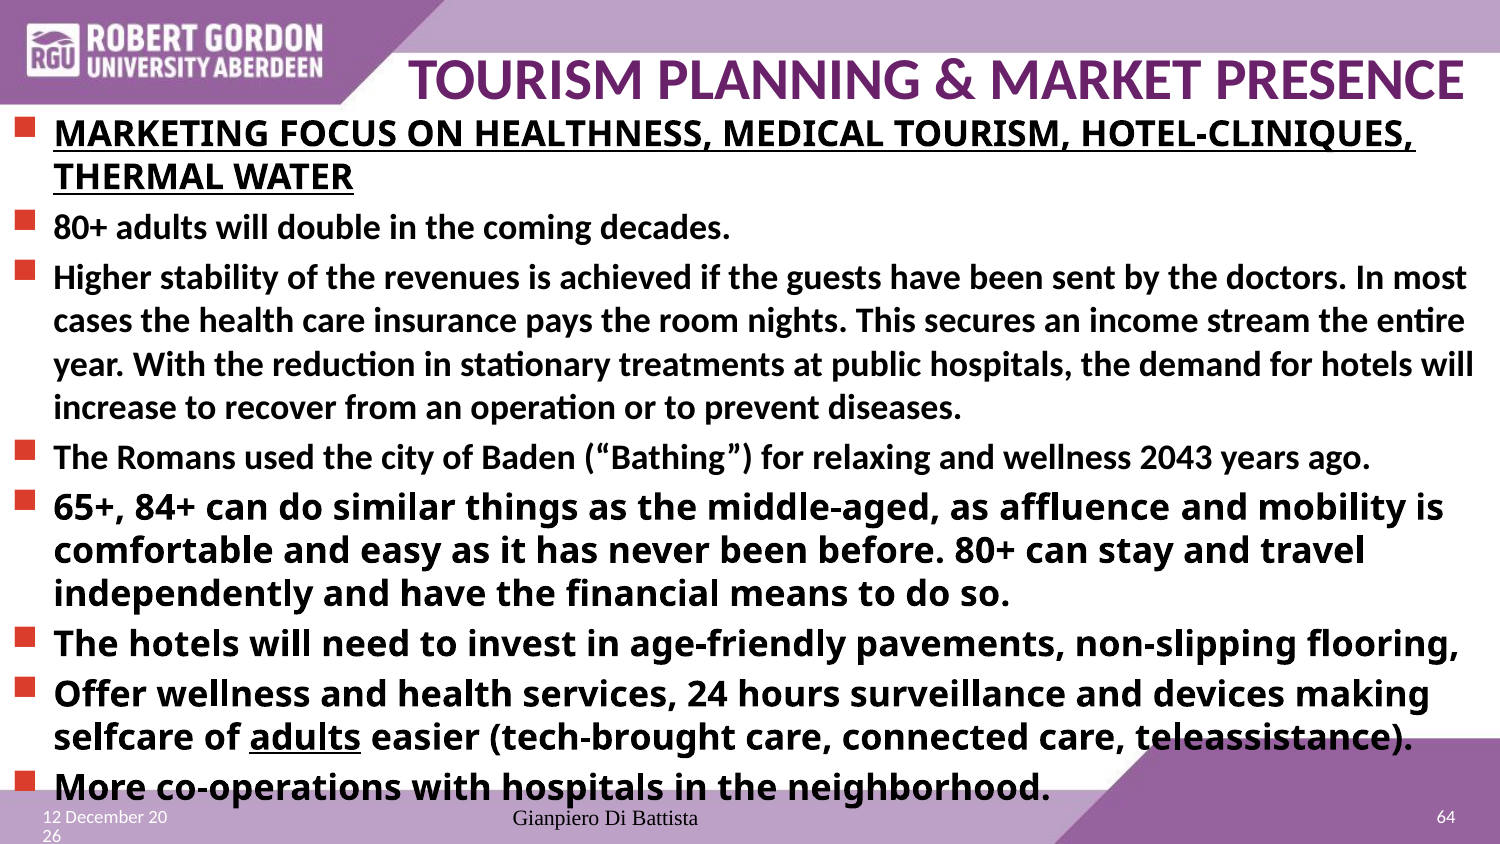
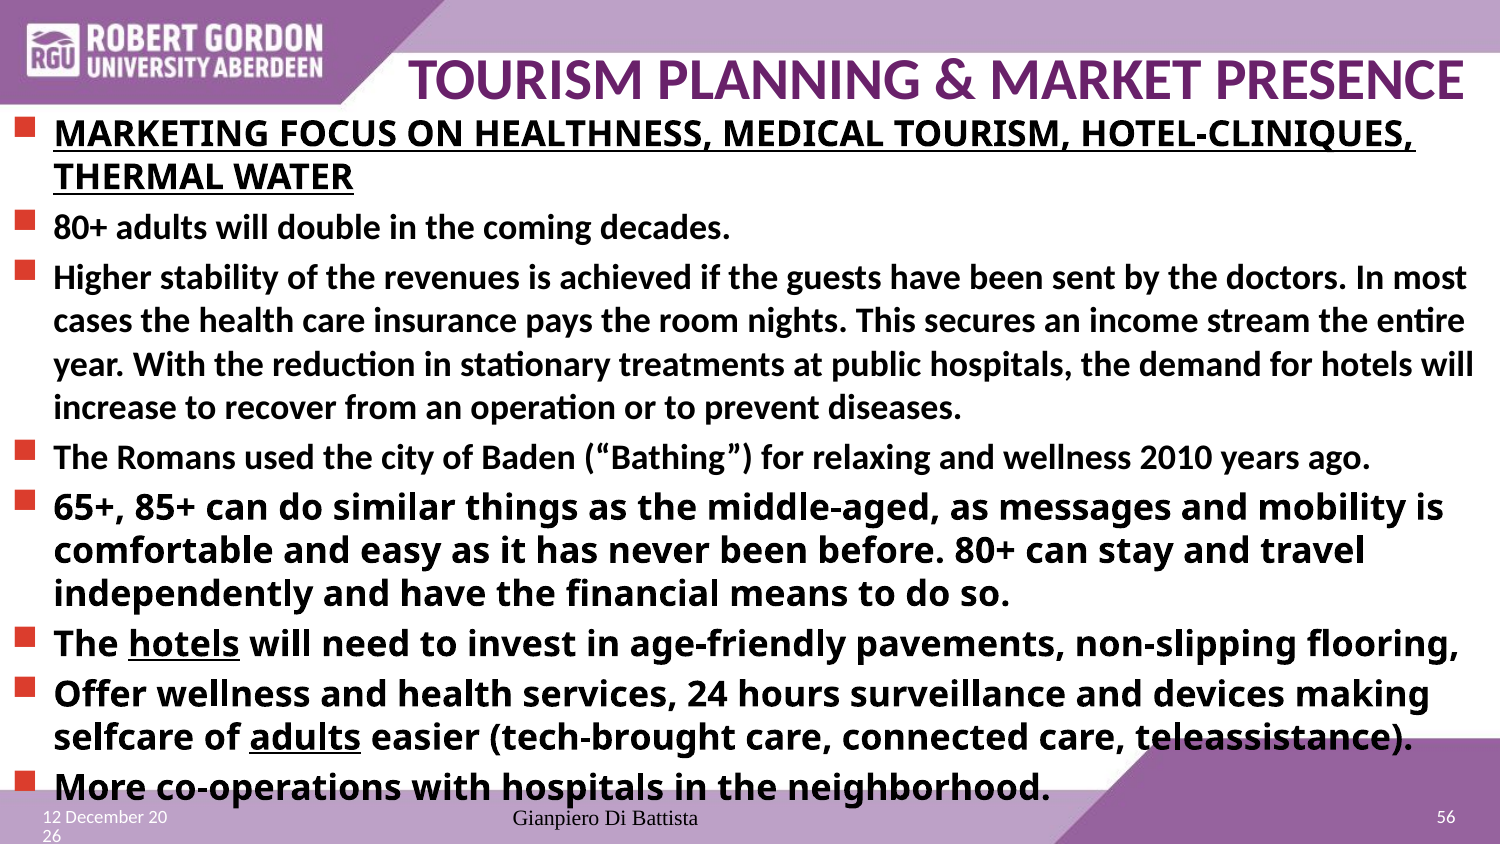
2043: 2043 -> 2010 (1176, 457)
84+: 84+ -> 85+ (165, 508)
affluence: affluence -> messages (1085, 508)
hotels underline: none -> present (184, 644)
64: 64 -> 56 (1446, 817)
